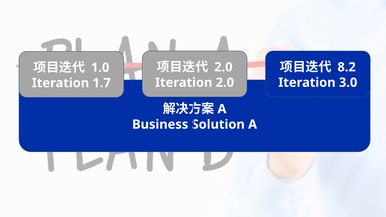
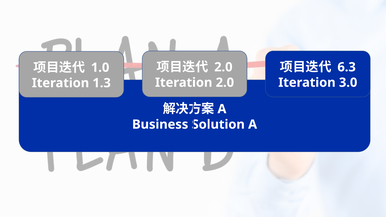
8.2: 8.2 -> 6.3 (347, 67)
1.7: 1.7 -> 1.3 (102, 83)
